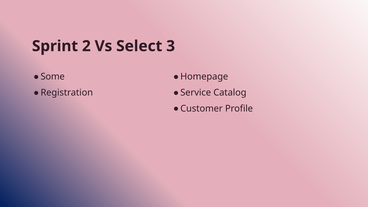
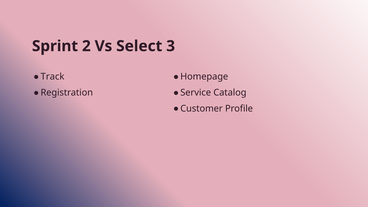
Some: Some -> Track (53, 77)
